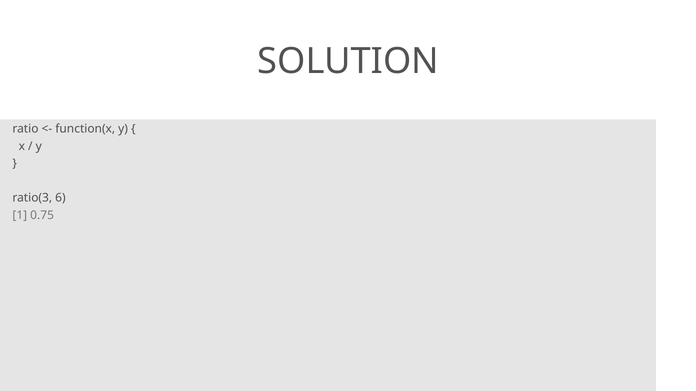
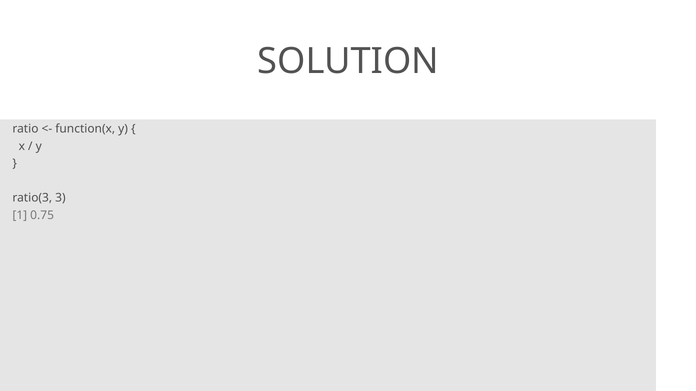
6: 6 -> 3 (60, 198)
